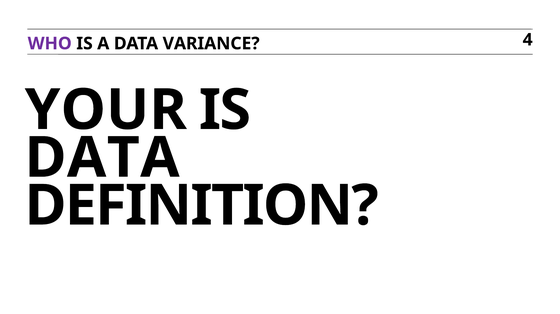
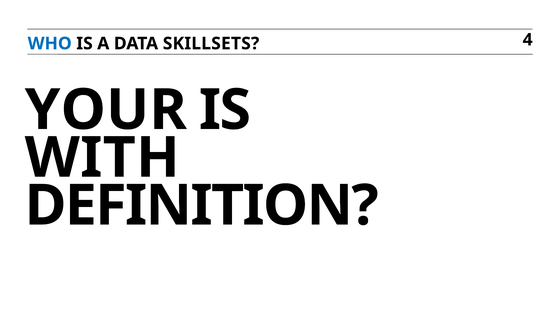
WHO colour: purple -> blue (50, 44)
VARIANCE: VARIANCE -> SKILLSETS (211, 44)
DATA: DATA -> WITH (102, 158)
